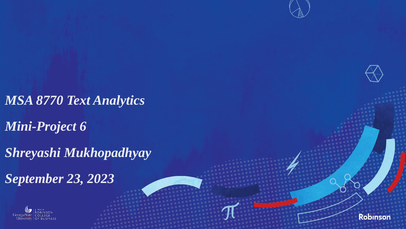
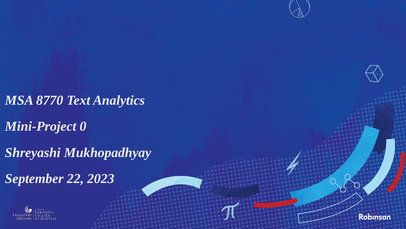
6: 6 -> 0 (83, 126)
23: 23 -> 22 (75, 178)
